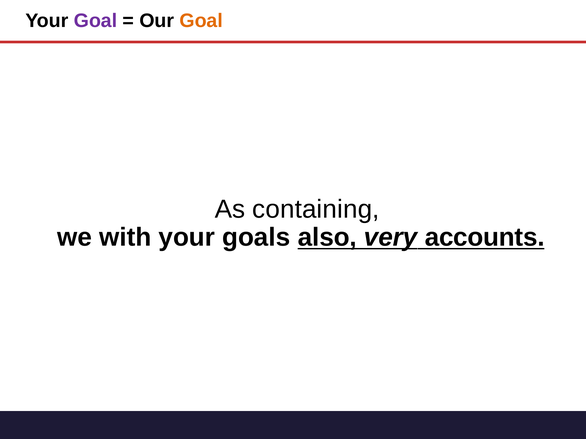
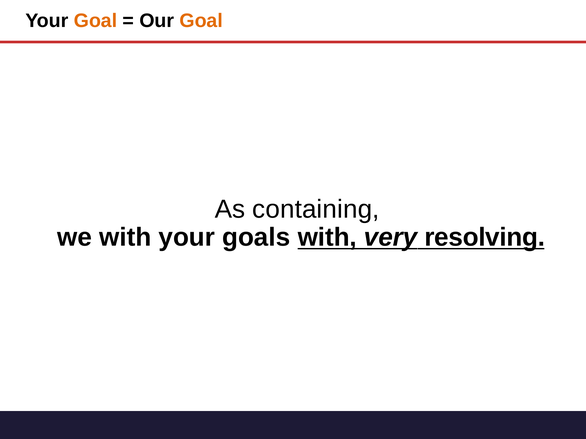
Goal colour: purple -> orange (96, 21)
goals also: also -> with (327, 238)
accounts: accounts -> resolving (485, 238)
